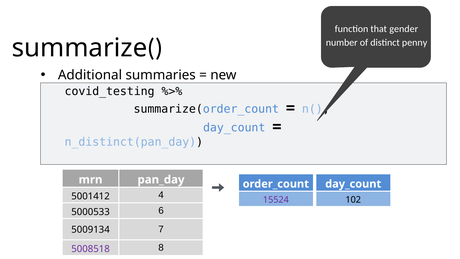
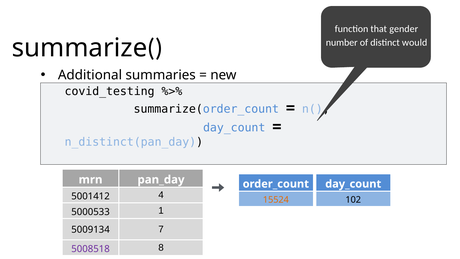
penny: penny -> would (415, 43)
15524 colour: purple -> orange (276, 200)
6: 6 -> 1 (161, 211)
